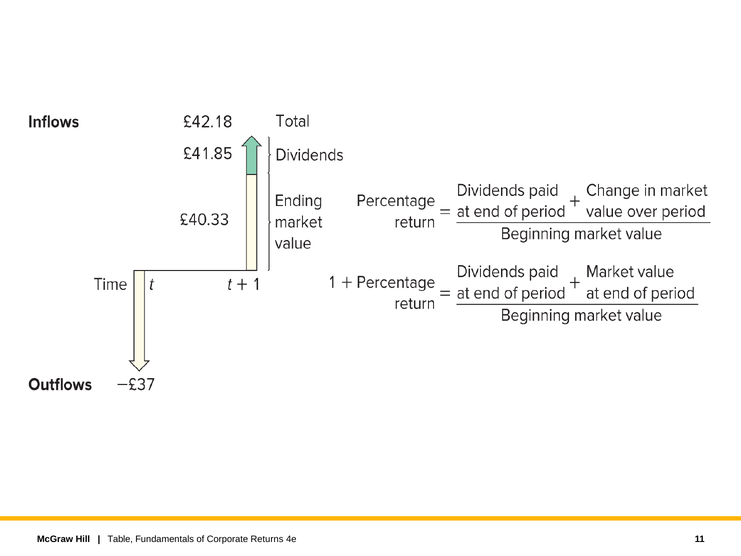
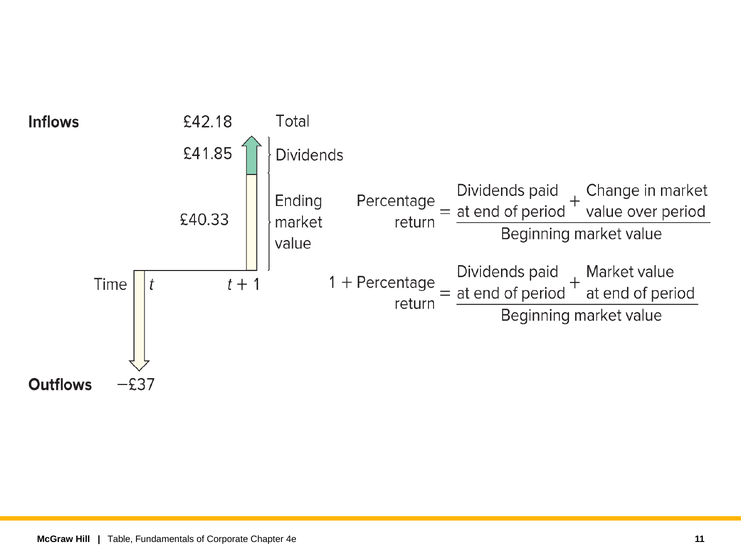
Returns: Returns -> Chapter (267, 539)
